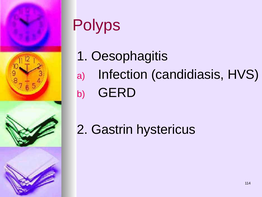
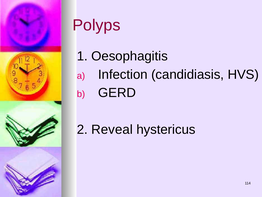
Gastrin: Gastrin -> Reveal (112, 129)
